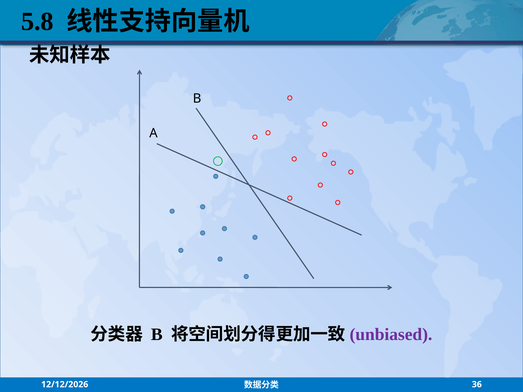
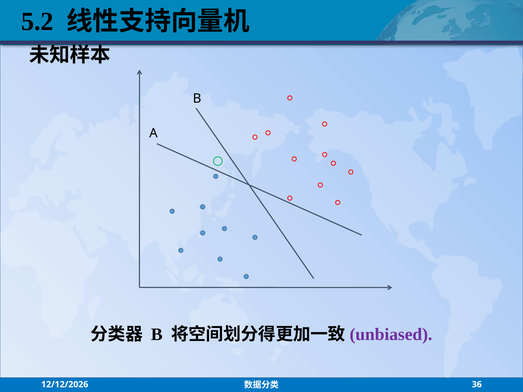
5.8: 5.8 -> 5.2 (37, 22)
